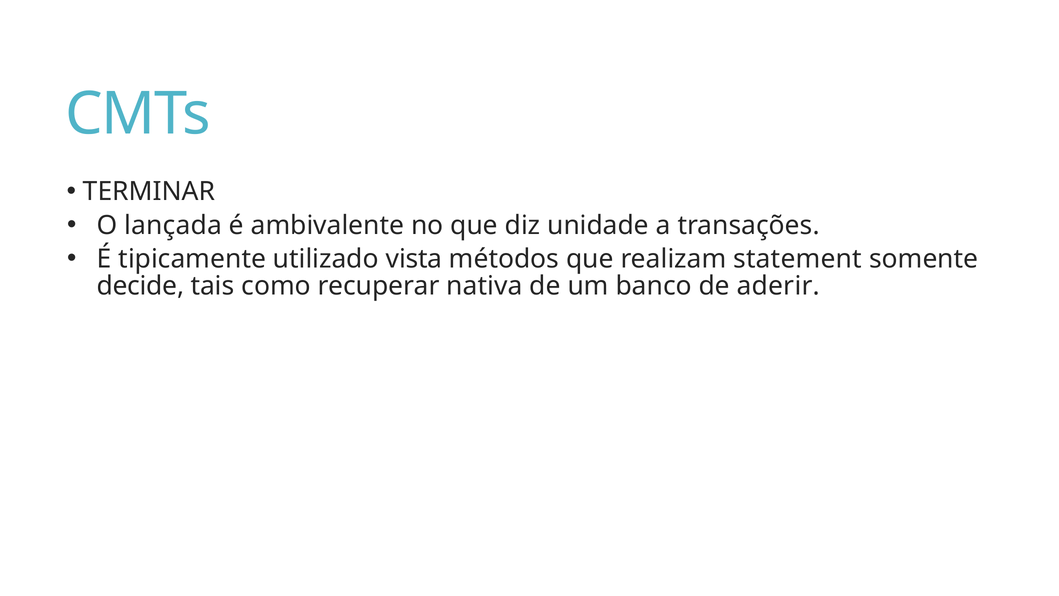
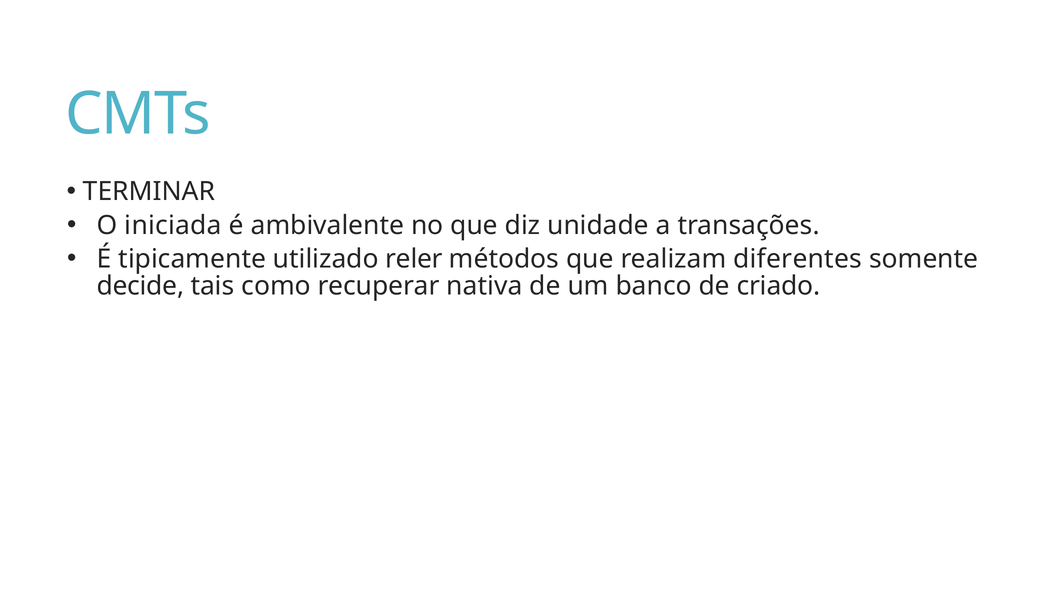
lançada: lançada -> iniciada (173, 225)
vista: vista -> reler (414, 259)
statement: statement -> diferentes (798, 259)
aderir: aderir -> criado (778, 286)
